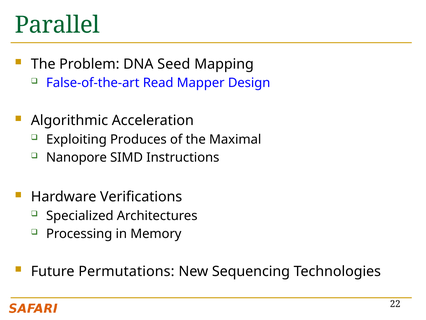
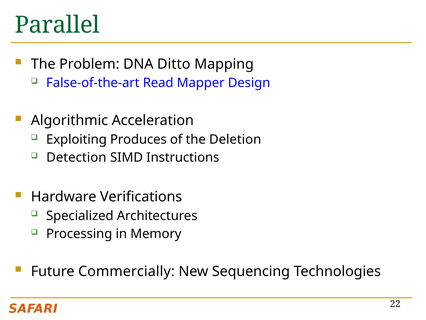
Seed: Seed -> Ditto (174, 64)
Maximal: Maximal -> Deletion (235, 139)
Nanopore: Nanopore -> Detection (76, 157)
Permutations: Permutations -> Commercially (126, 271)
